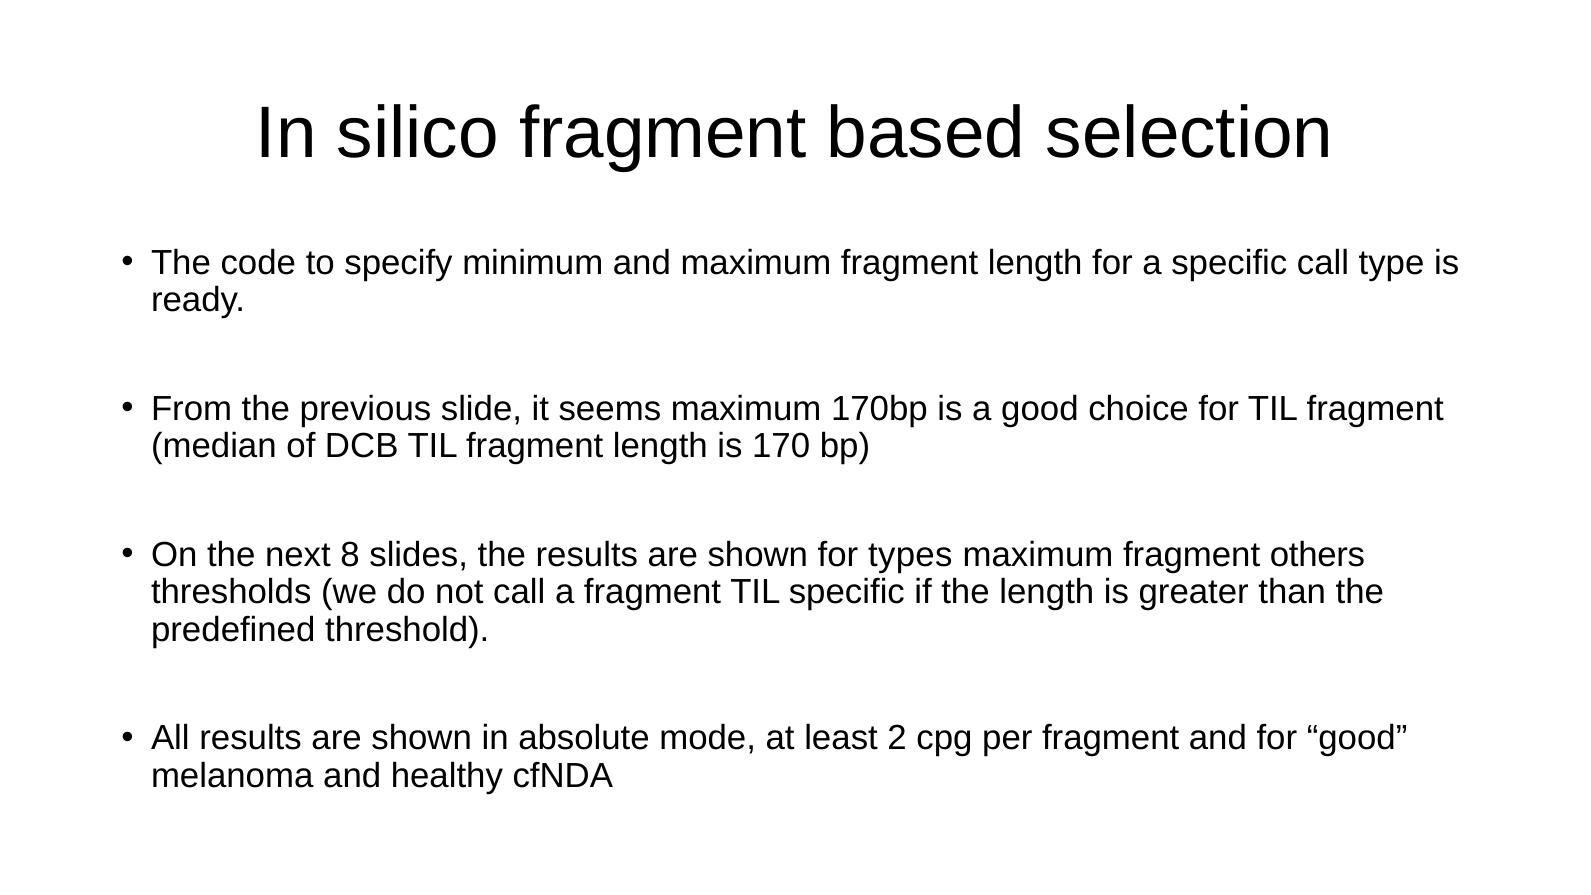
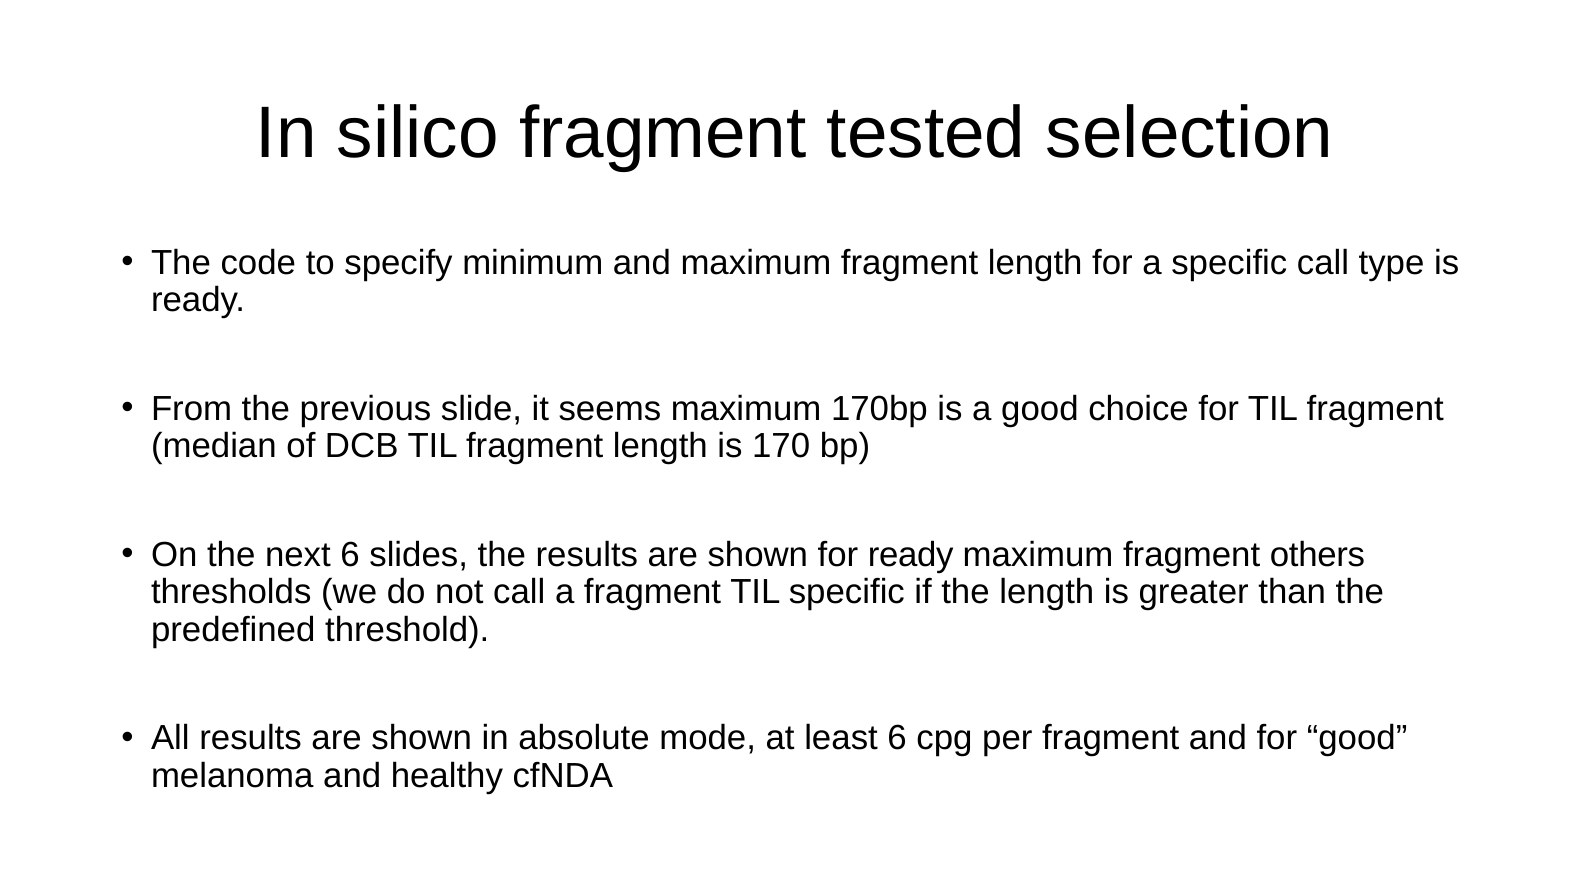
based: based -> tested (926, 134)
next 8: 8 -> 6 (350, 555)
for types: types -> ready (911, 555)
least 2: 2 -> 6 (897, 738)
